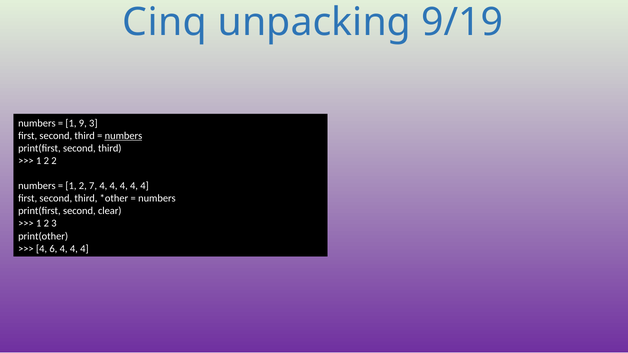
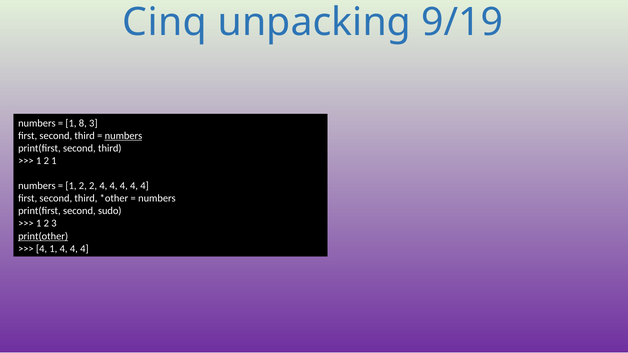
9: 9 -> 8 (83, 123)
2 2: 2 -> 1 (54, 161)
2 7: 7 -> 2 (93, 186)
clear: clear -> sudo (110, 211)
print(other underline: none -> present (43, 236)
4 6: 6 -> 1 (53, 249)
